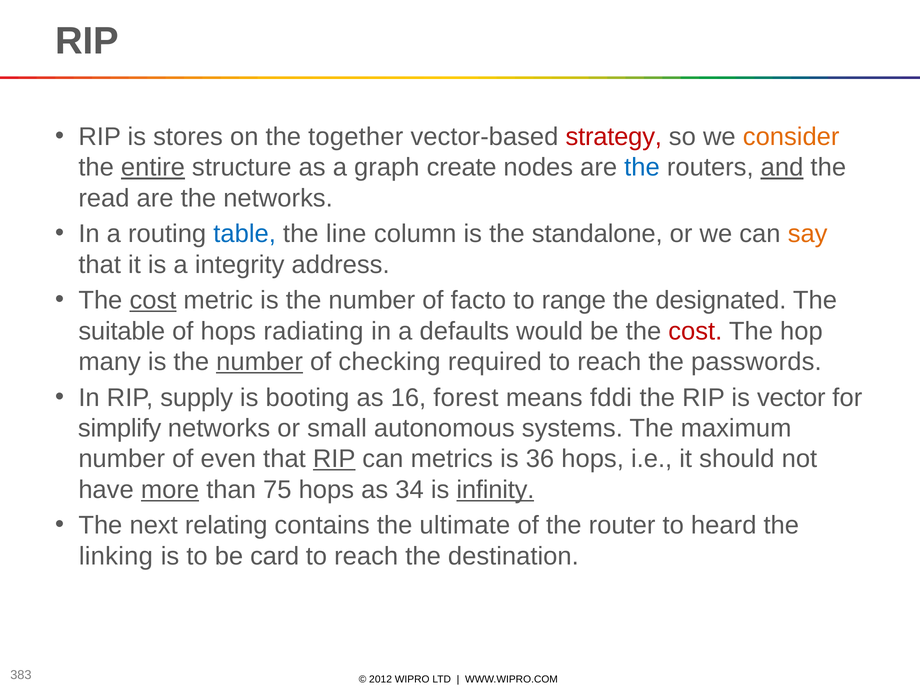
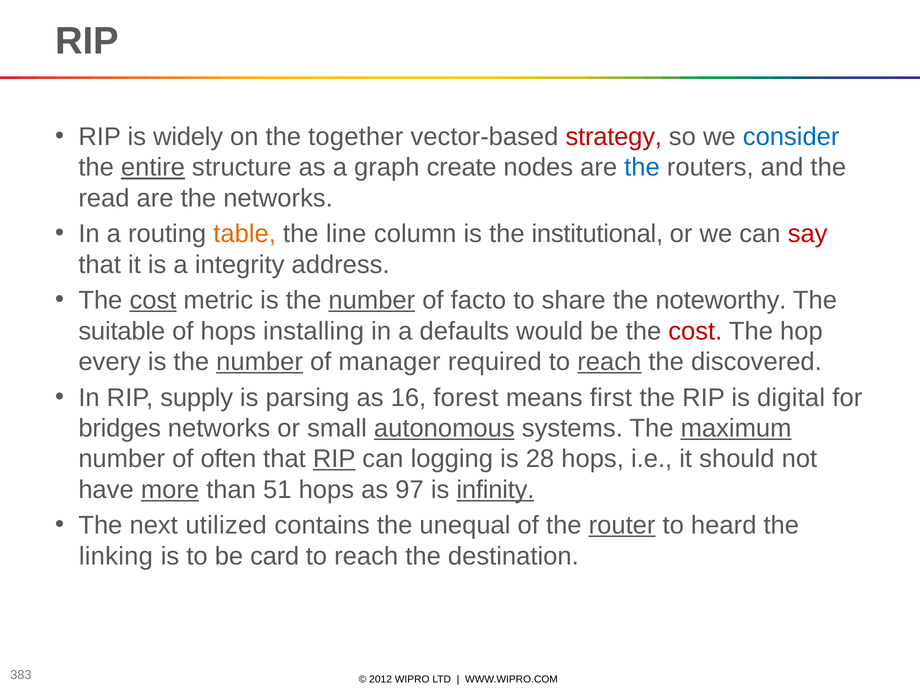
stores: stores -> widely (188, 137)
consider colour: orange -> blue (791, 137)
and underline: present -> none (782, 168)
table colour: blue -> orange (245, 234)
standalone: standalone -> institutional (597, 234)
say colour: orange -> red (808, 234)
number underline: none -> present (372, 300)
range: range -> share (574, 300)
designated: designated -> noteworthy (721, 300)
radiating: radiating -> installing (314, 331)
many: many -> every (110, 362)
checking: checking -> manager (390, 362)
reach underline: none -> present (609, 362)
passwords: passwords -> discovered (756, 362)
booting: booting -> parsing (307, 398)
fddi: fddi -> first (611, 398)
vector: vector -> digital (791, 398)
simplify: simplify -> bridges (120, 428)
autonomous underline: none -> present (444, 428)
maximum underline: none -> present (736, 428)
even: even -> often (228, 459)
metrics: metrics -> logging (452, 459)
36: 36 -> 28 (540, 459)
75: 75 -> 51 (277, 490)
34: 34 -> 97 (410, 490)
relating: relating -> utilized (226, 525)
ultimate: ultimate -> unequal (465, 525)
router underline: none -> present (622, 525)
